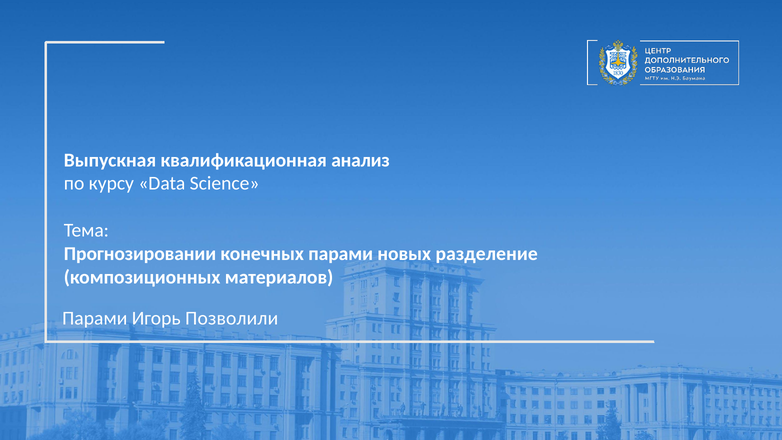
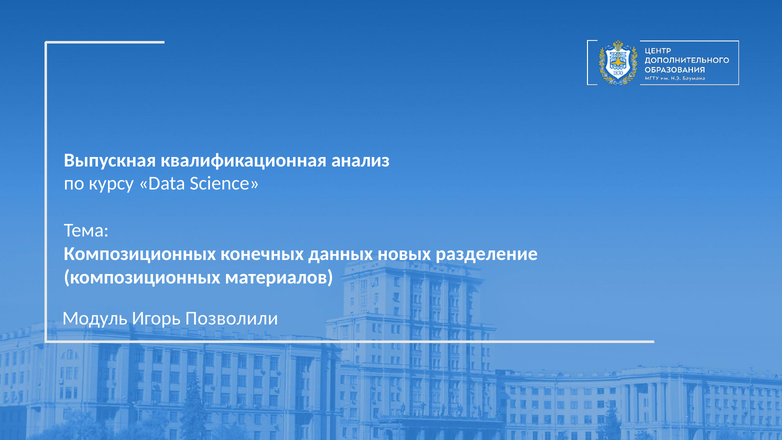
Прогнозировании: Прогнозировании -> Композиционных (140, 254)
конечных парами: парами -> данных (341, 254)
Парами: Парами -> Модуль (95, 318)
